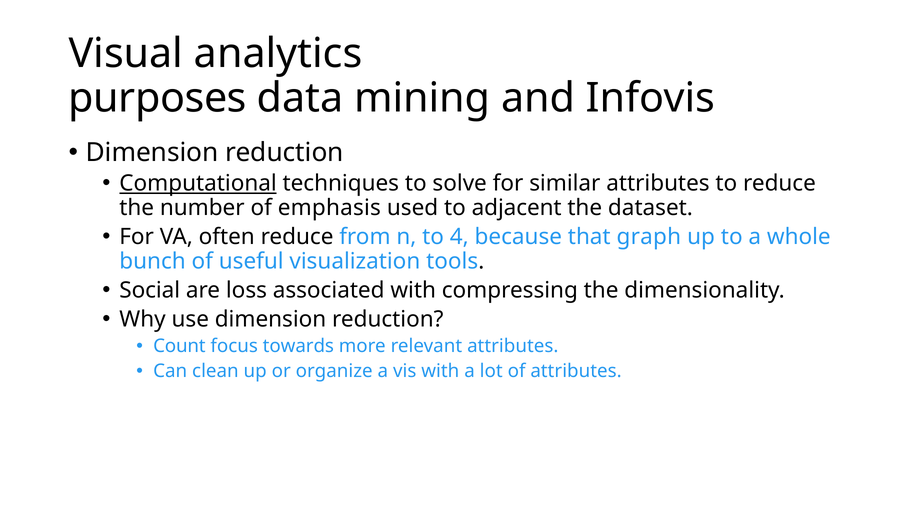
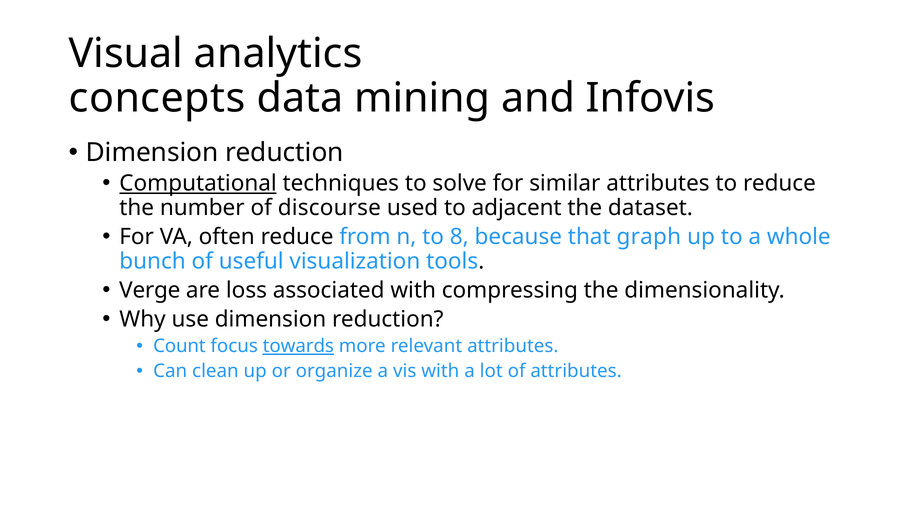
purposes: purposes -> concepts (157, 98)
emphasis: emphasis -> discourse (329, 208)
4: 4 -> 8 (459, 237)
Social: Social -> Verge (150, 290)
towards underline: none -> present (298, 346)
